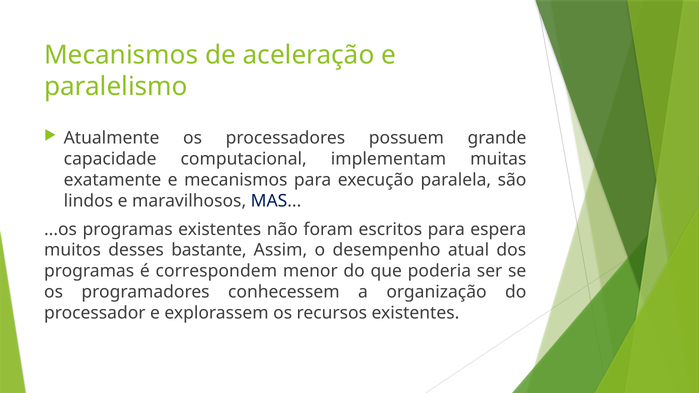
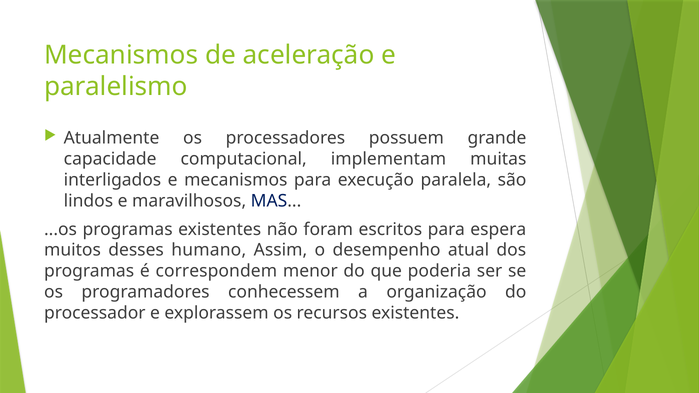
exatamente: exatamente -> interligados (112, 180)
bastante: bastante -> humano (209, 250)
